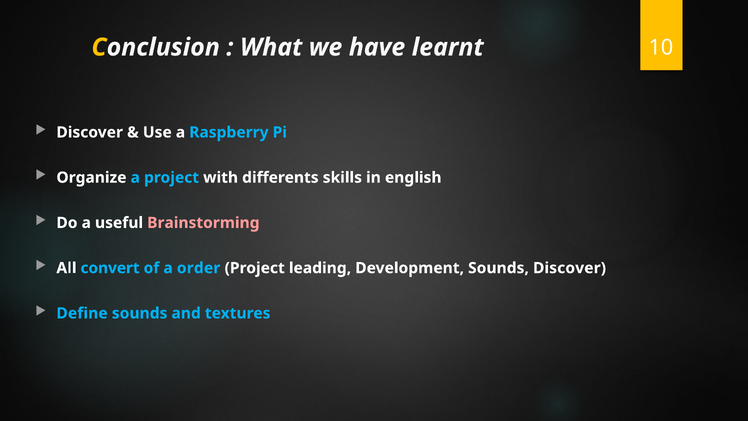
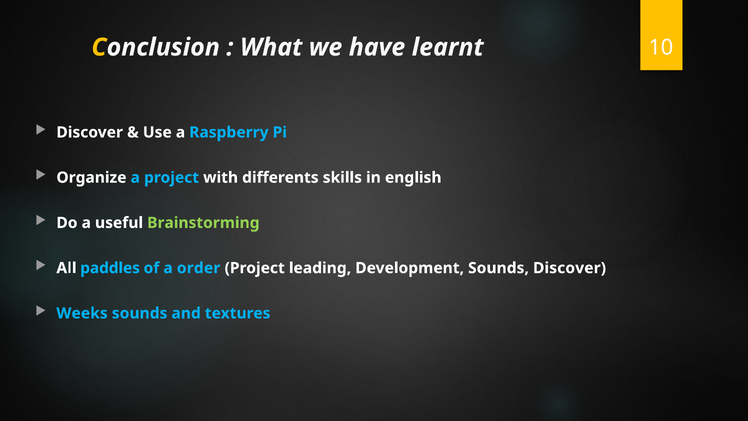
Brainstorming colour: pink -> light green (203, 223)
convert: convert -> paddles (110, 268)
Define: Define -> Weeks (82, 313)
